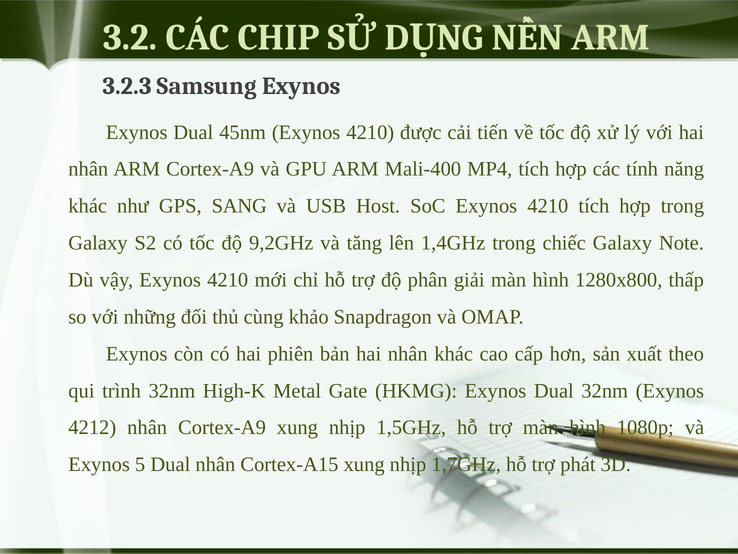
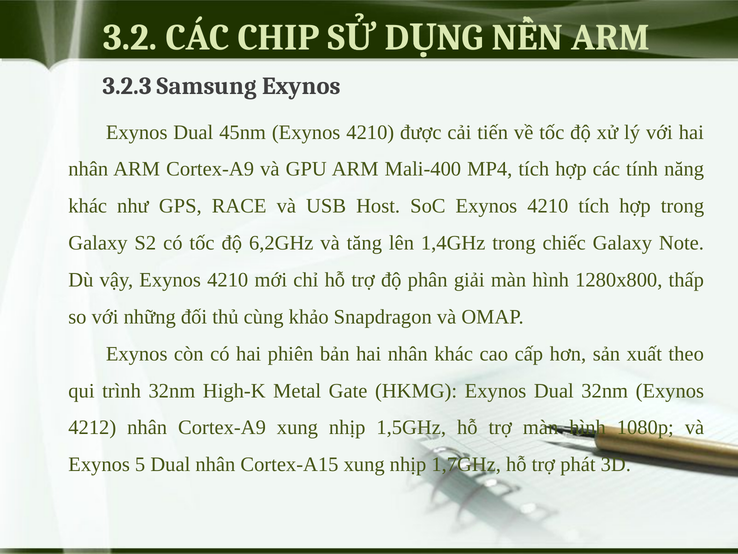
SANG: SANG -> RACE (239, 206)
9,2GHz: 9,2GHz -> 6,2GHz (281, 243)
